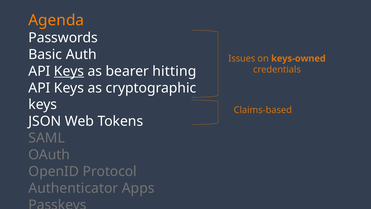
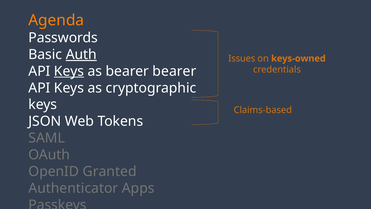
Auth underline: none -> present (81, 54)
bearer hitting: hitting -> bearer (174, 71)
Protocol: Protocol -> Granted (110, 171)
